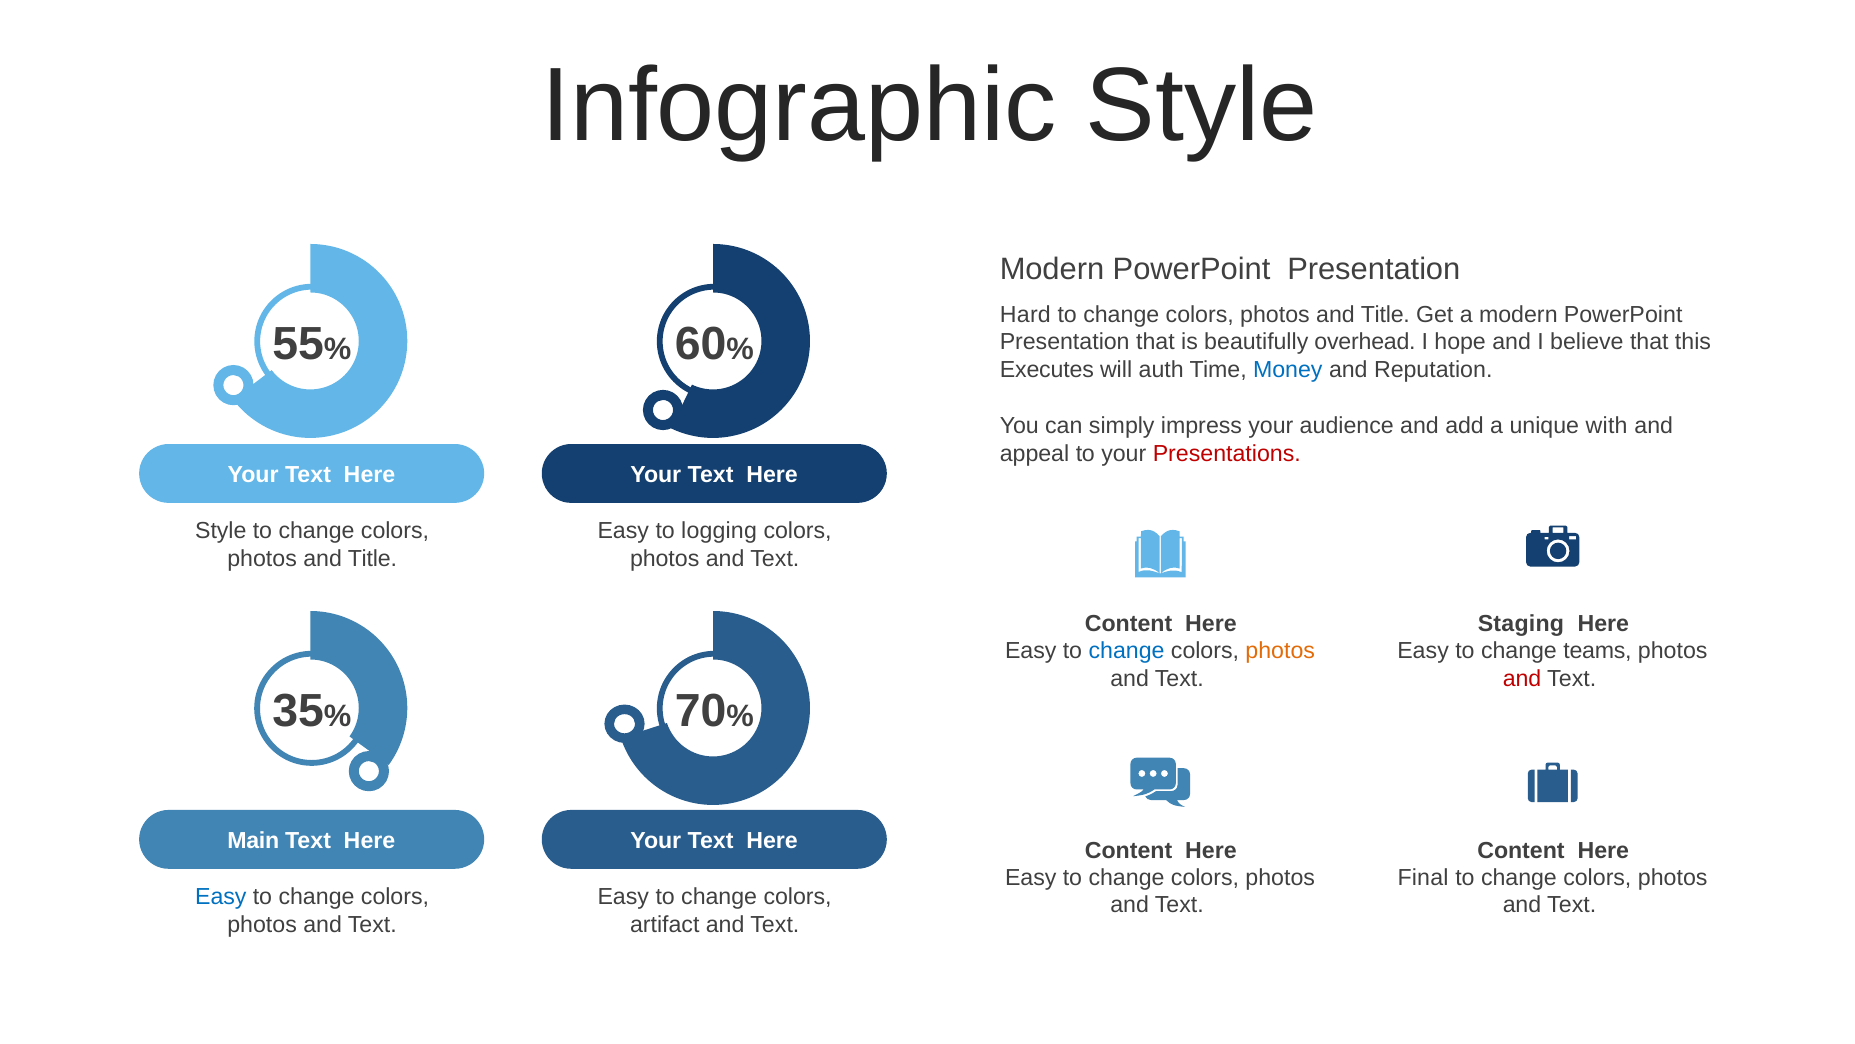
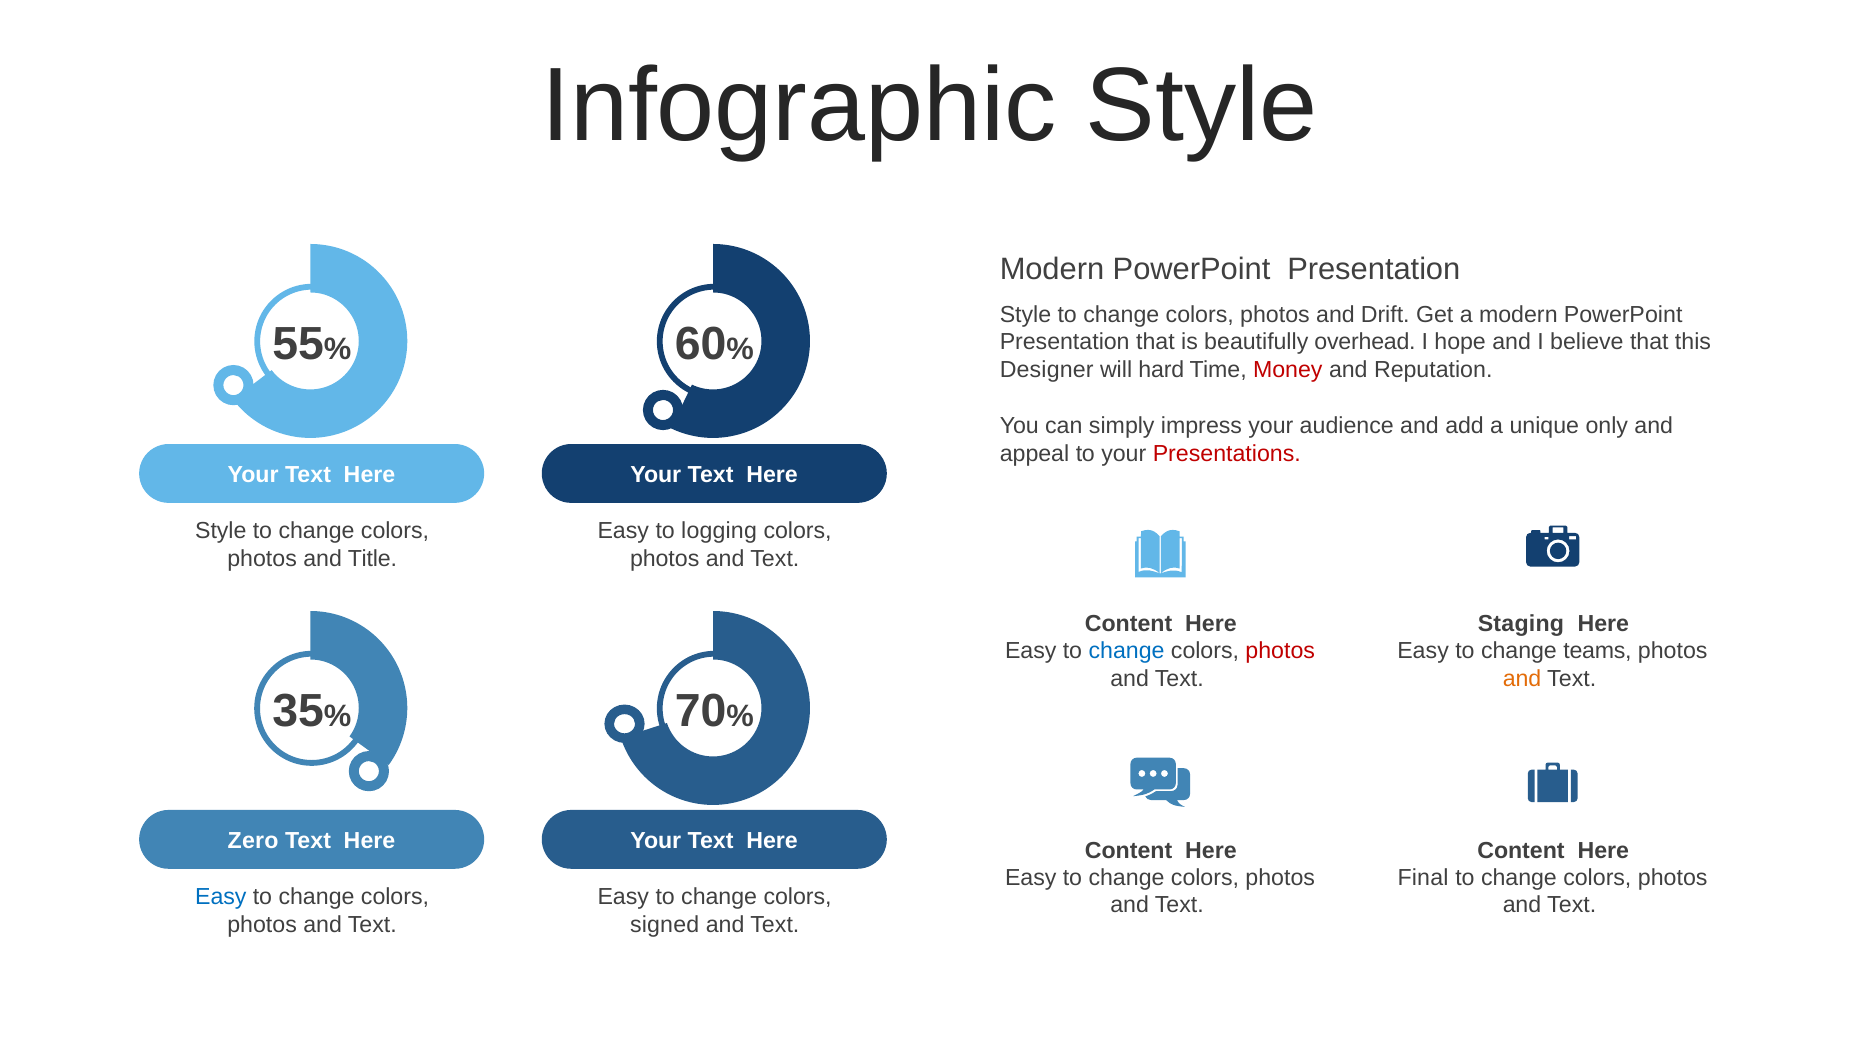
Hard: Hard -> Style (1026, 314)
Title: Title -> Drift (1385, 314)
Executes: Executes -> Designer (1047, 370)
auth: auth -> hard (1161, 370)
Money colour: blue -> red (1288, 370)
with: with -> only (1607, 425)
photos colour: orange -> red (1280, 651)
and colour: red -> orange (1522, 678)
Main: Main -> Zero (253, 840)
artifact: artifact -> signed (665, 924)
